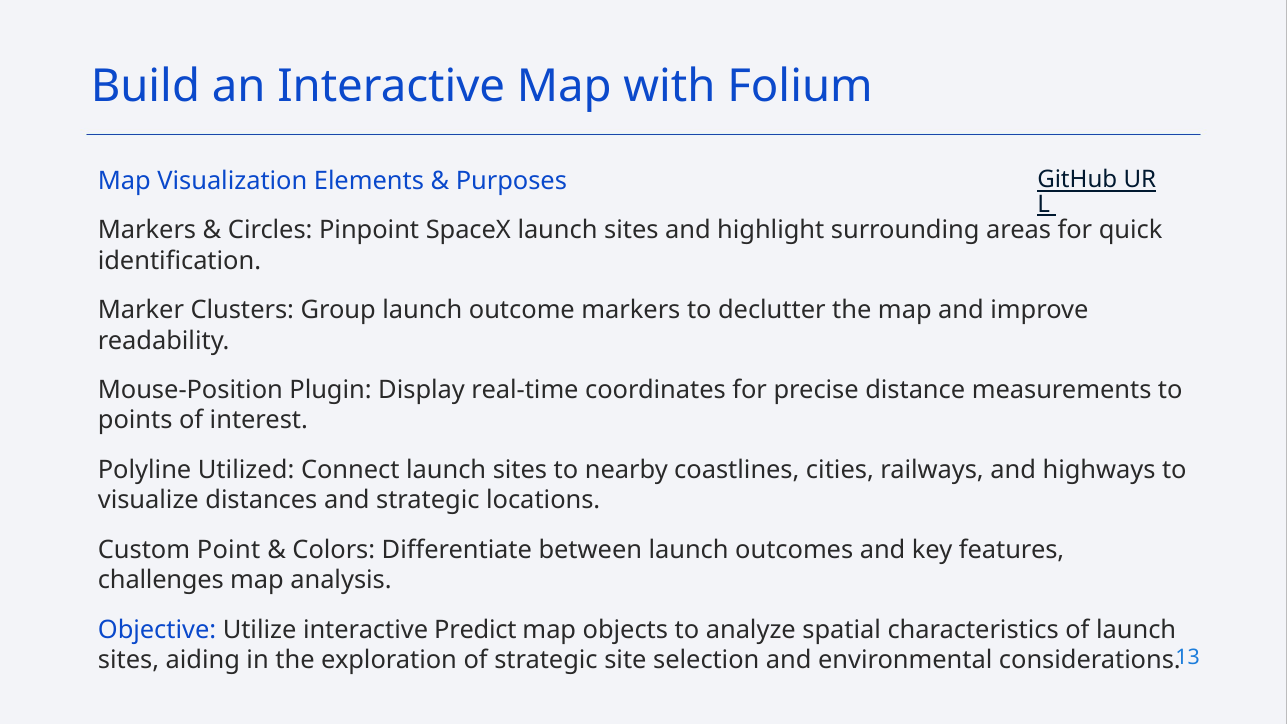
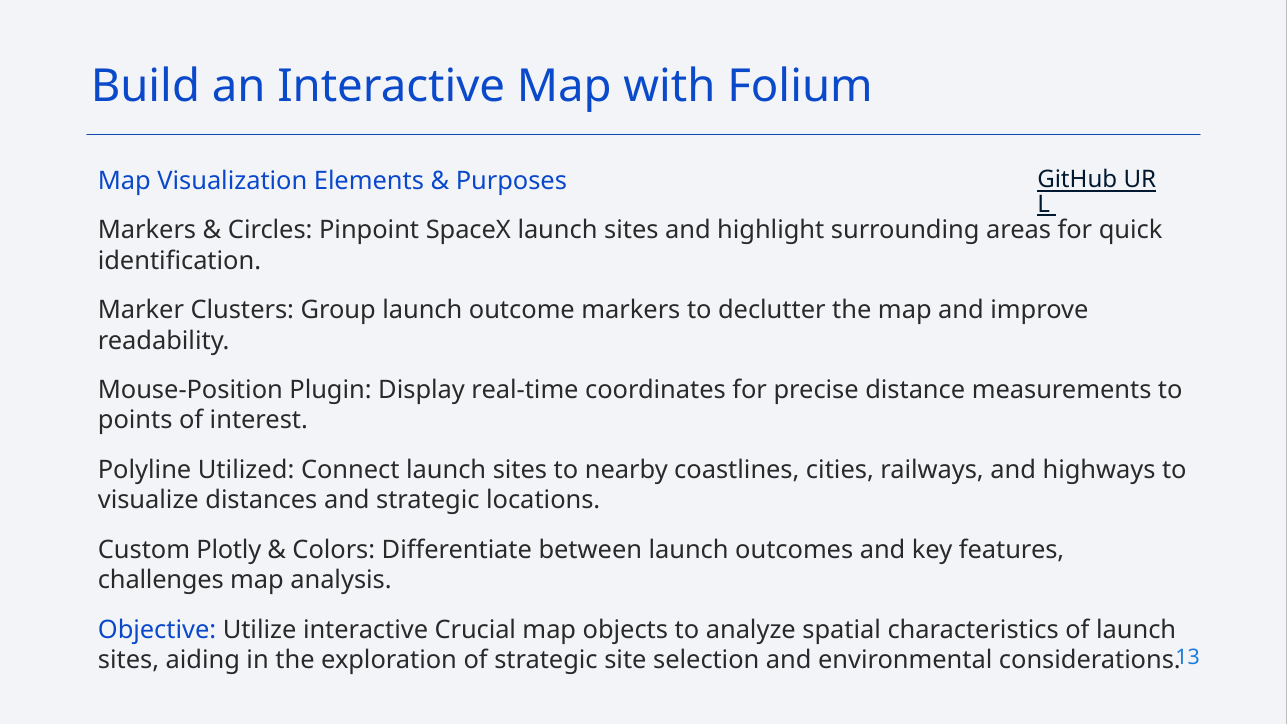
Point: Point -> Plotly (229, 550)
Predict: Predict -> Crucial (475, 630)
